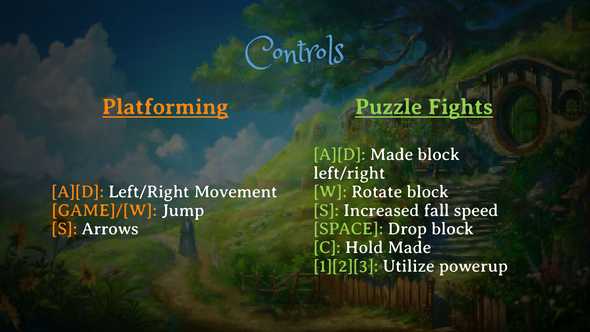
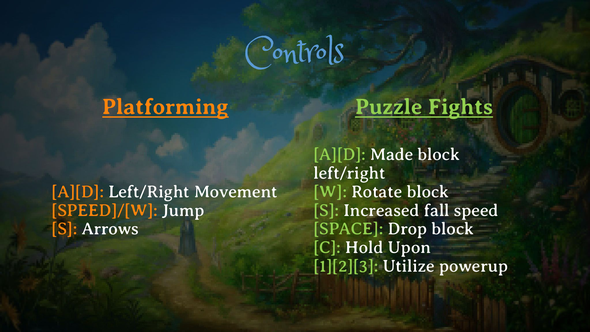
GAME]/[W: GAME]/[W -> SPEED]/[W (105, 210)
Hold Made: Made -> Upon (409, 247)
